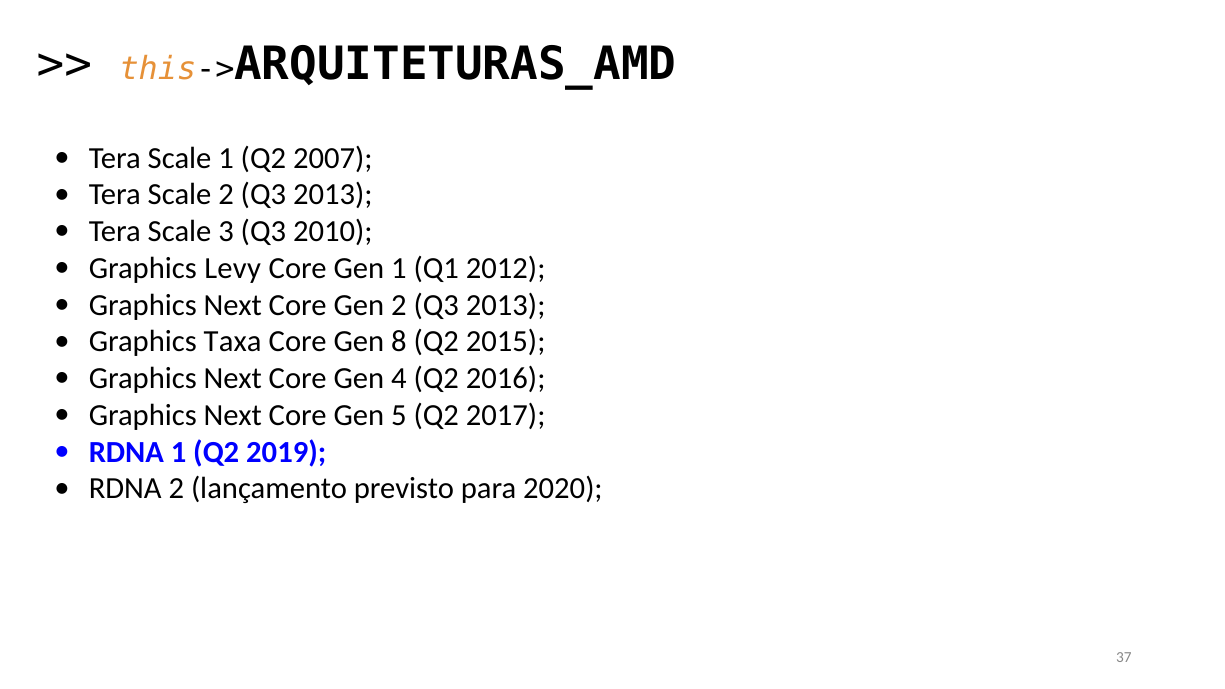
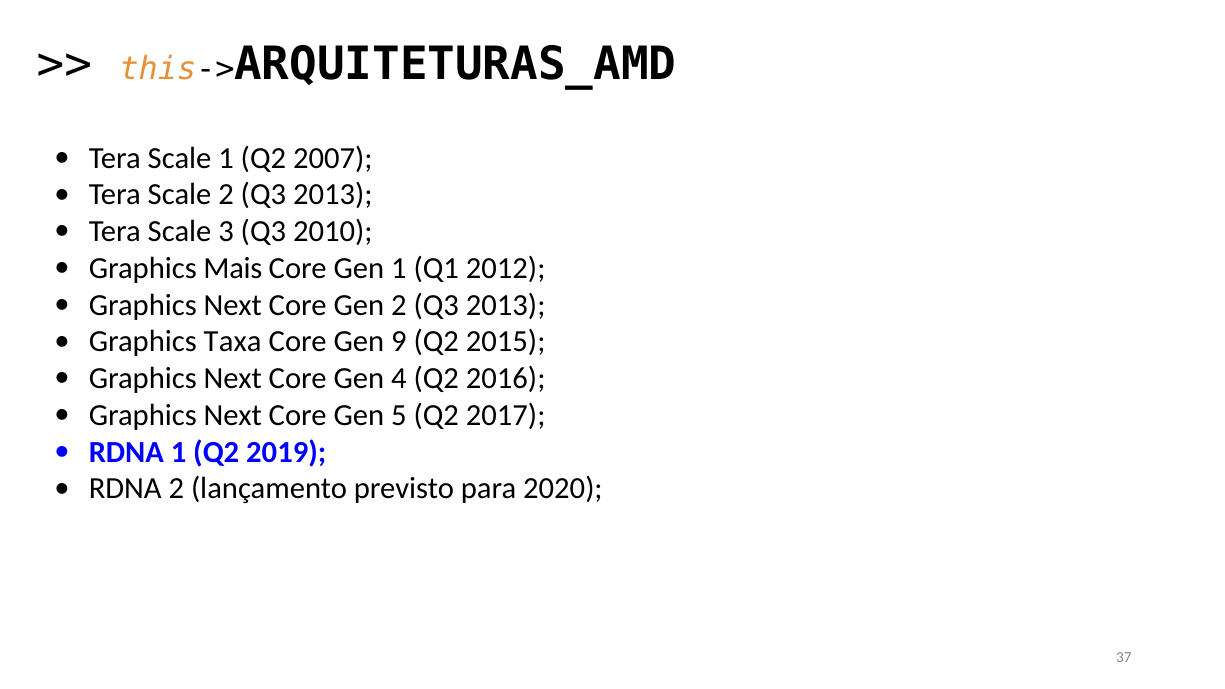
Levy: Levy -> Mais (233, 268)
8: 8 -> 9 (399, 342)
